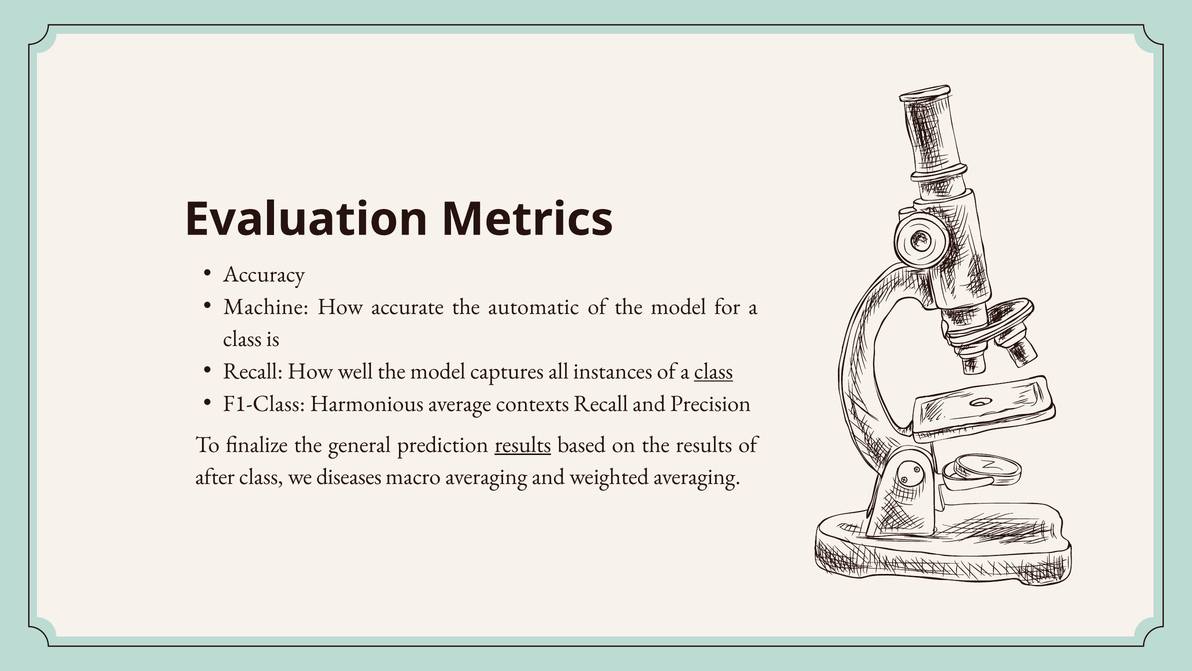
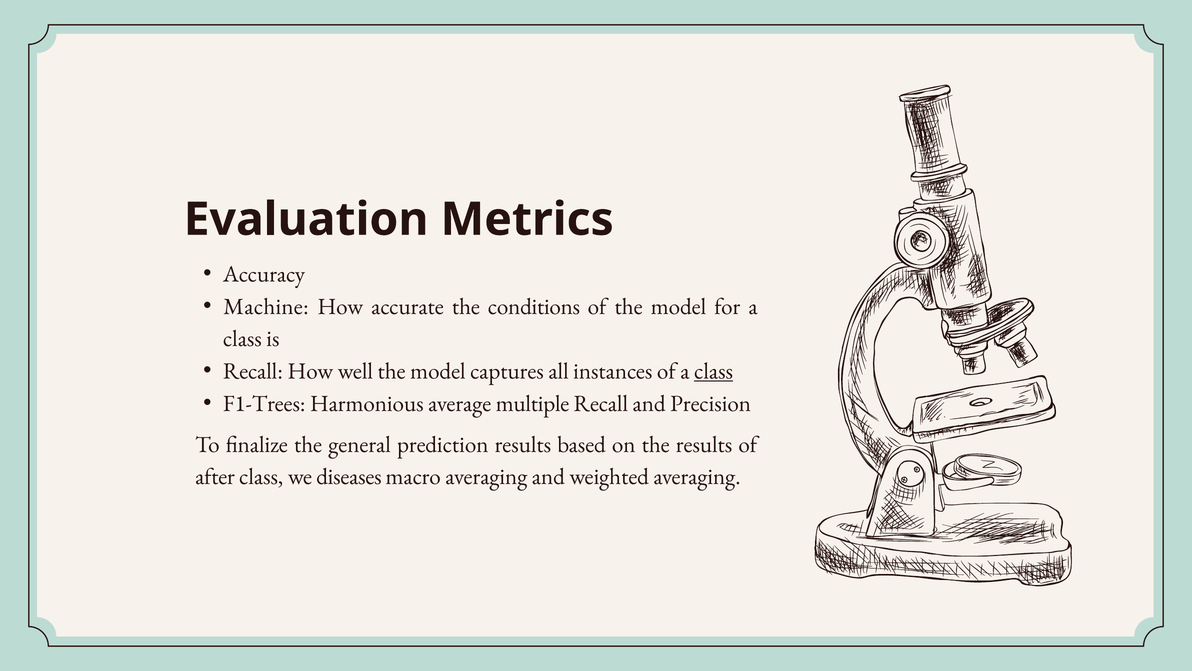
automatic: automatic -> conditions (534, 306)
F1-Class: F1-Class -> F1-Trees (264, 403)
contexts: contexts -> multiple (533, 403)
results underline: present -> none (523, 444)
